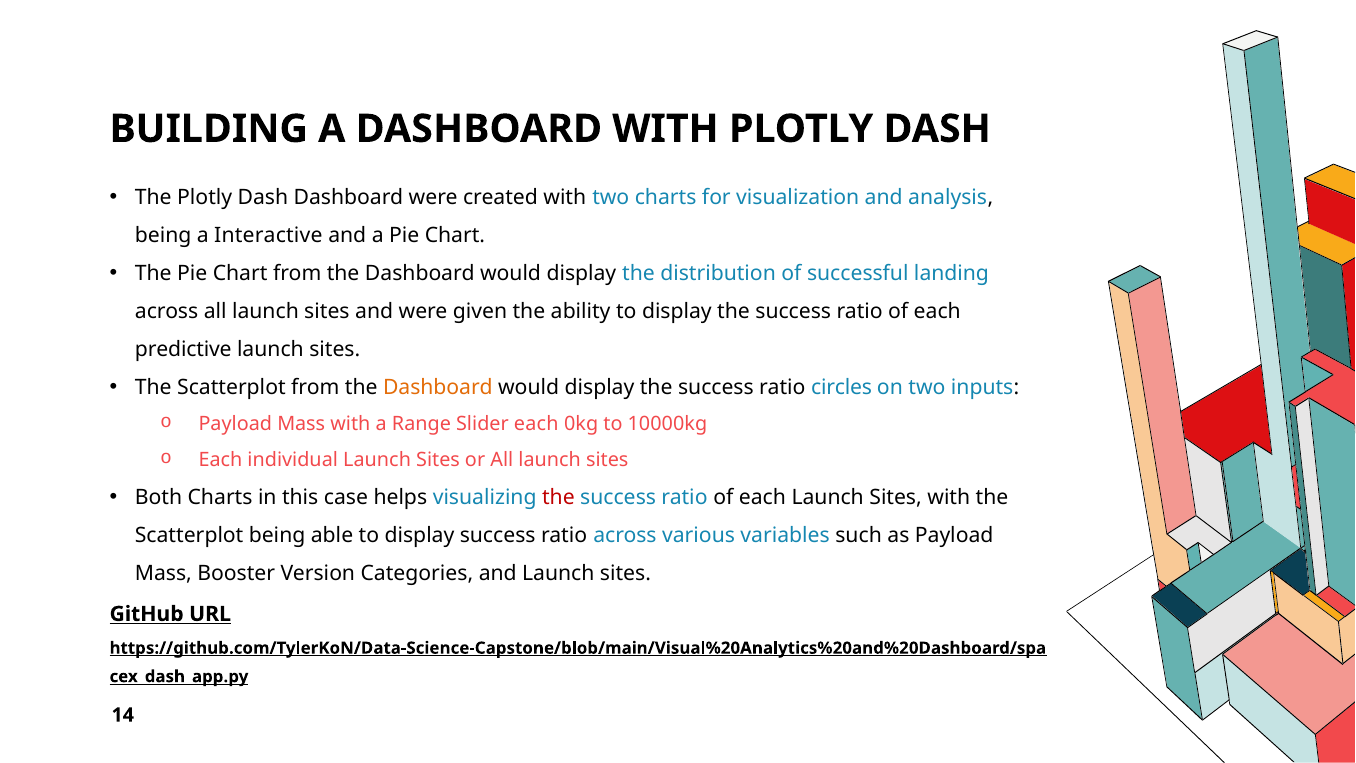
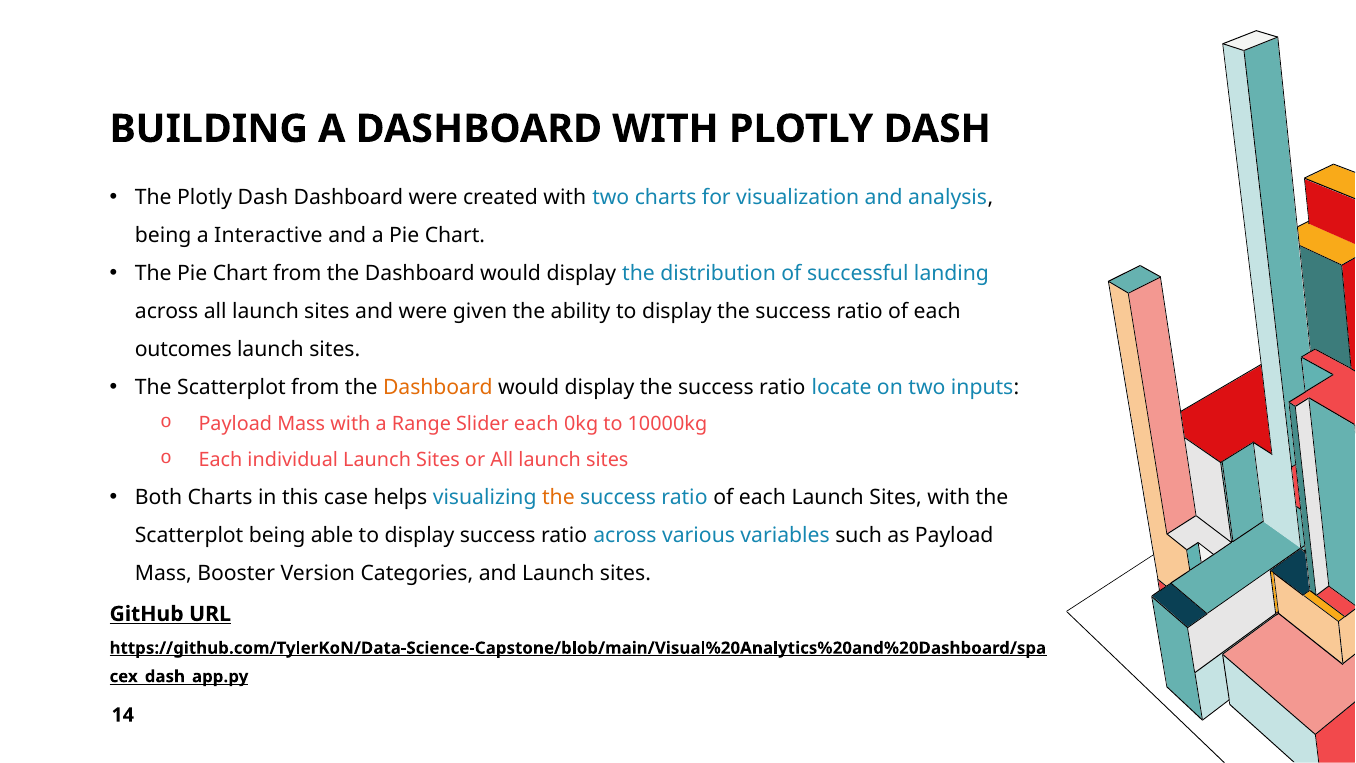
predictive: predictive -> outcomes (183, 349)
circles: circles -> locate (842, 388)
the colour: red -> orange (558, 497)
